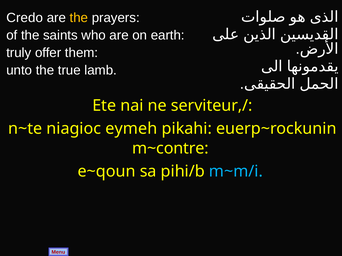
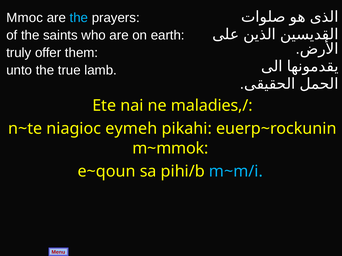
Credo: Credo -> Mmoc (25, 18)
the colour: yellow -> light blue (79, 18)
serviteur,/: serviteur,/ -> maladies,/ (212, 106)
m~contre: m~contre -> m~mmok (170, 149)
